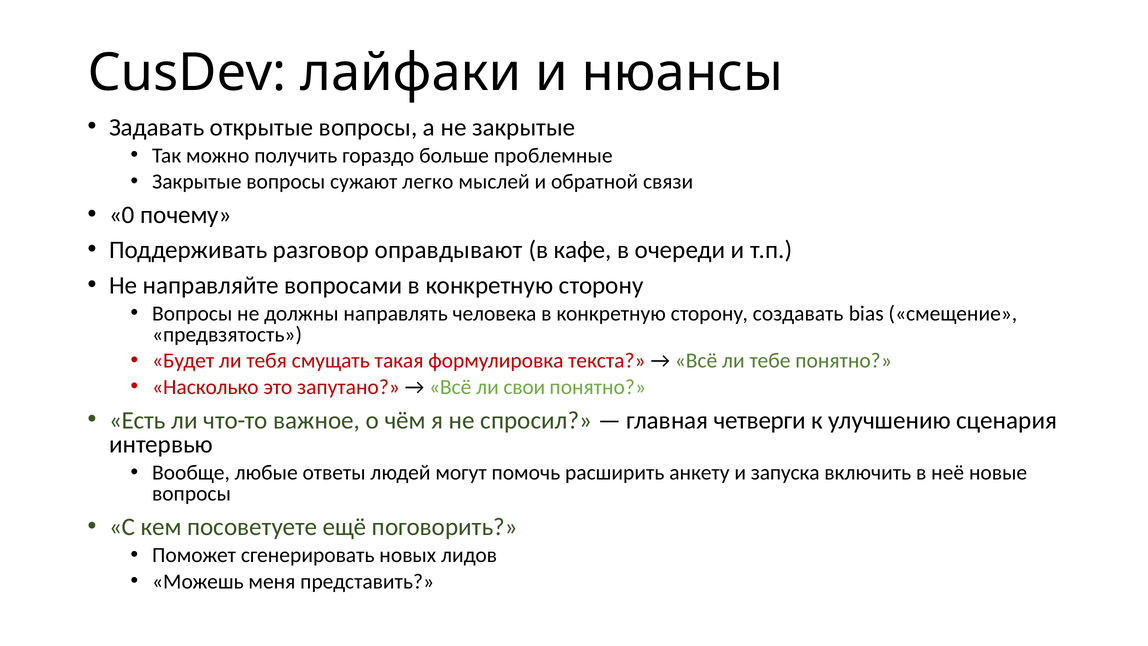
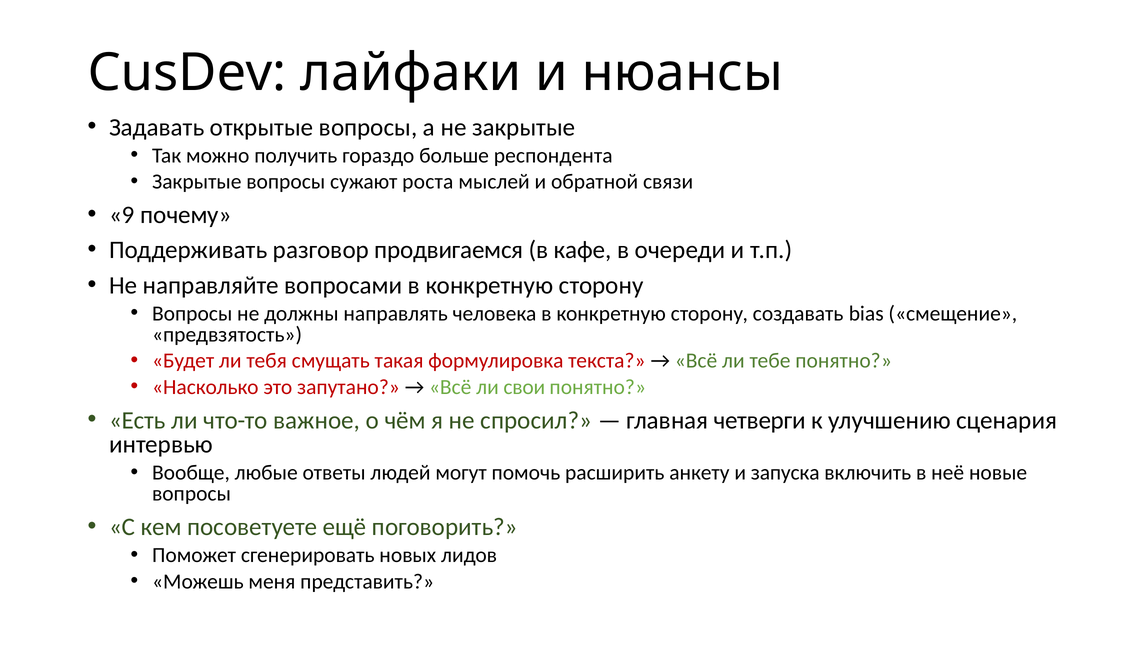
проблемные: проблемные -> респондента (553, 155)
легко: легко -> роста (428, 182)
0: 0 -> 9 (122, 215)
оправдывают: оправдывают -> продвигаемся (449, 250)
